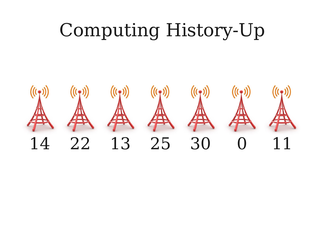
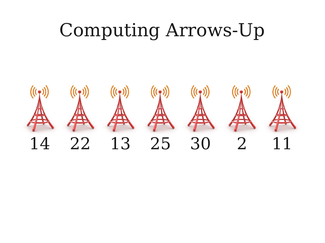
History-Up: History-Up -> Arrows-Up (215, 30)
0: 0 -> 2 (242, 144)
